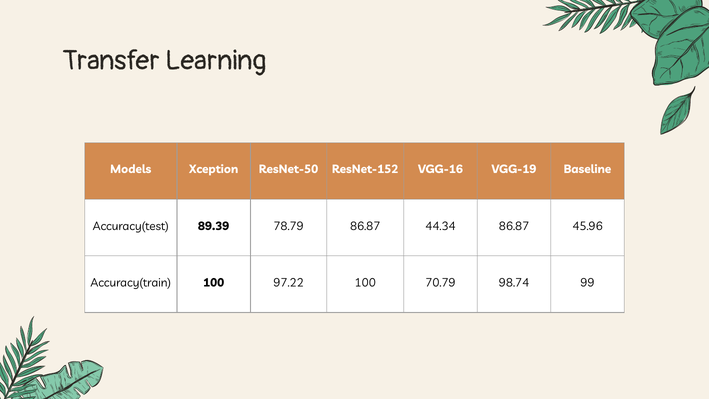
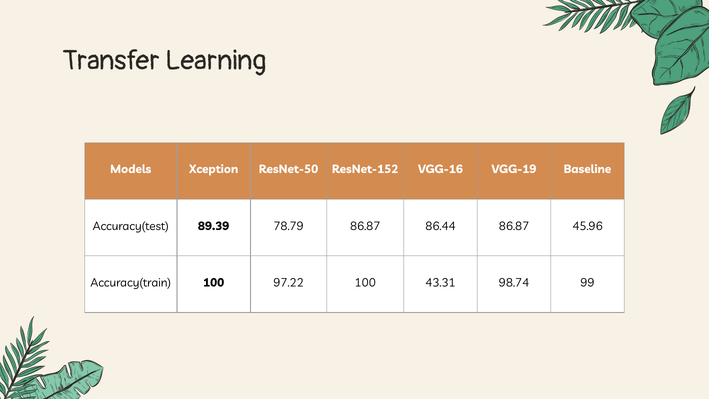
44.34: 44.34 -> 86.44 (441, 226)
70.79: 70.79 -> 43.31 (441, 283)
